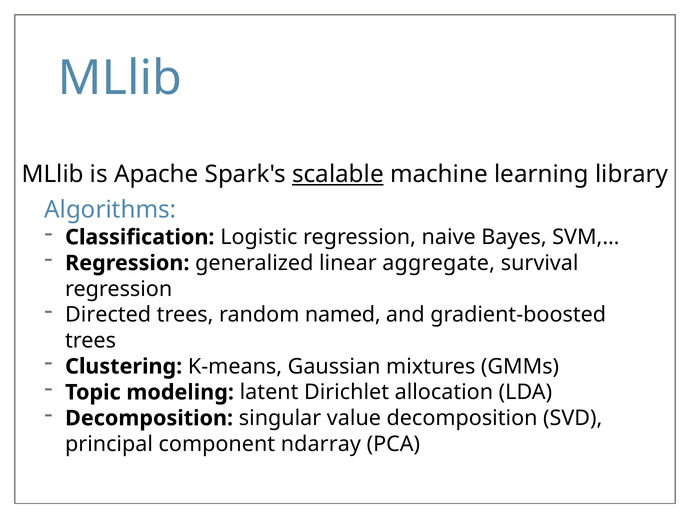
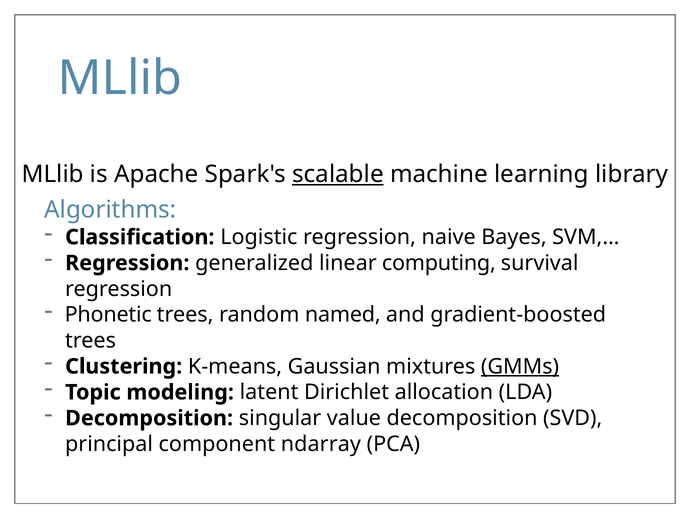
aggregate: aggregate -> computing (439, 263)
Directed: Directed -> Phonetic (108, 315)
GMMs underline: none -> present (520, 367)
